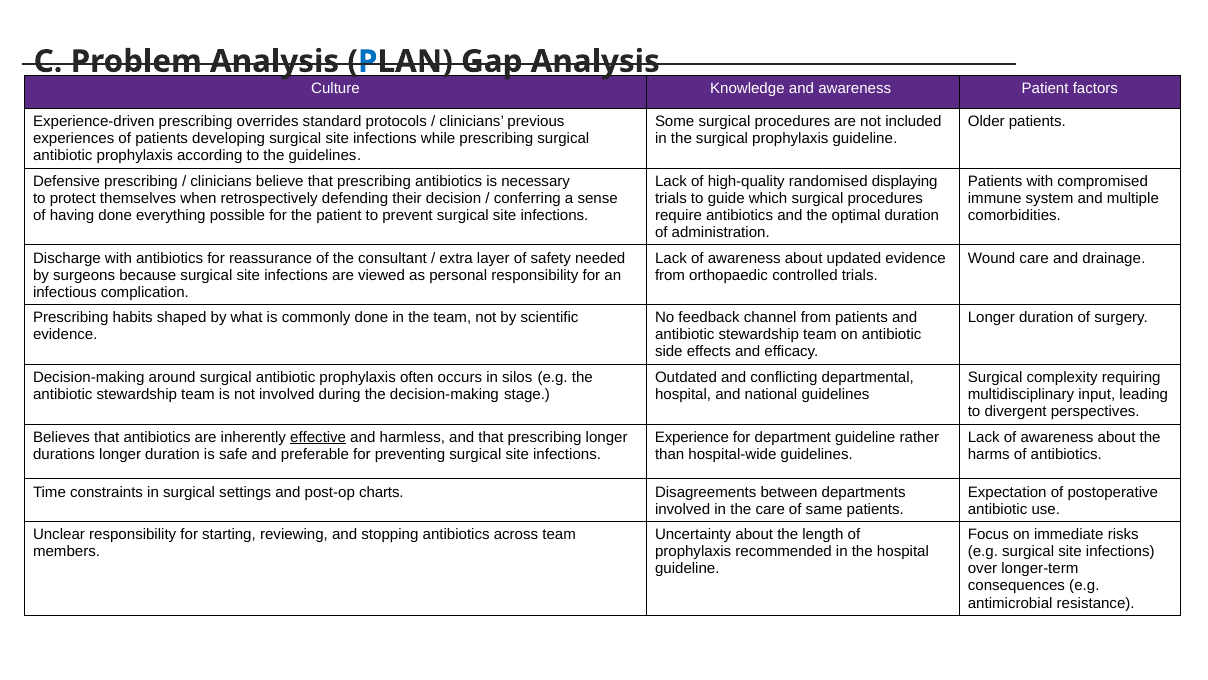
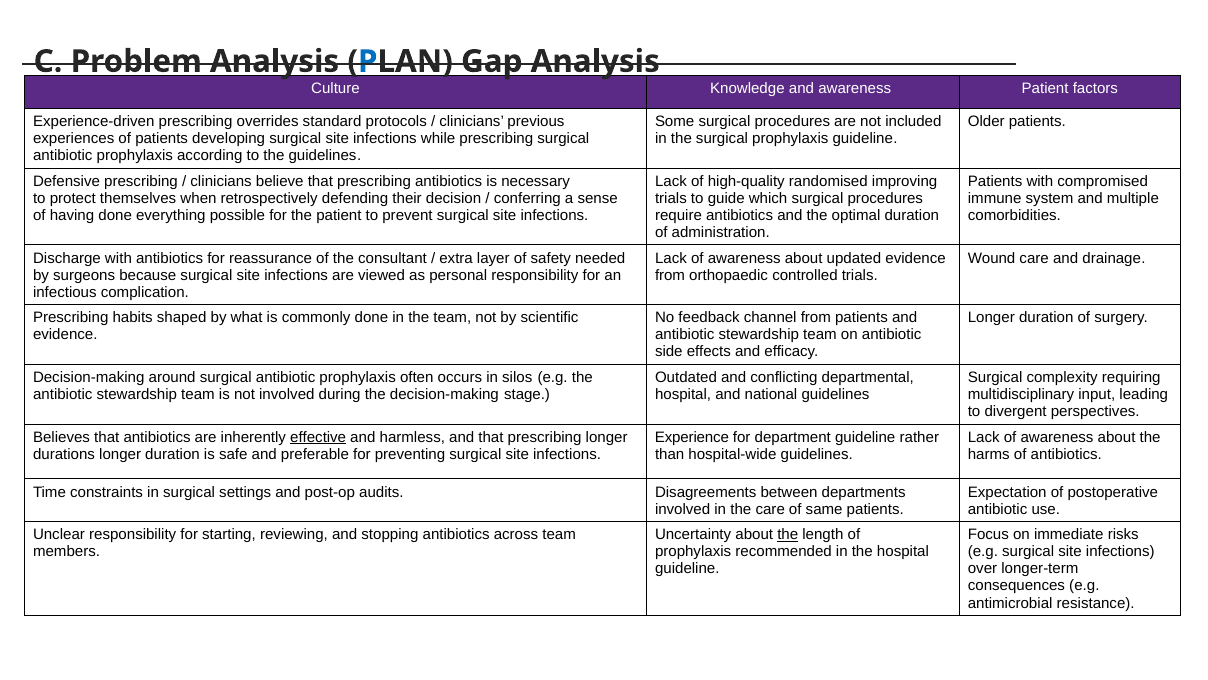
displaying: displaying -> improving (905, 181)
charts: charts -> audits (381, 492)
the underline: none -> present (788, 535)
